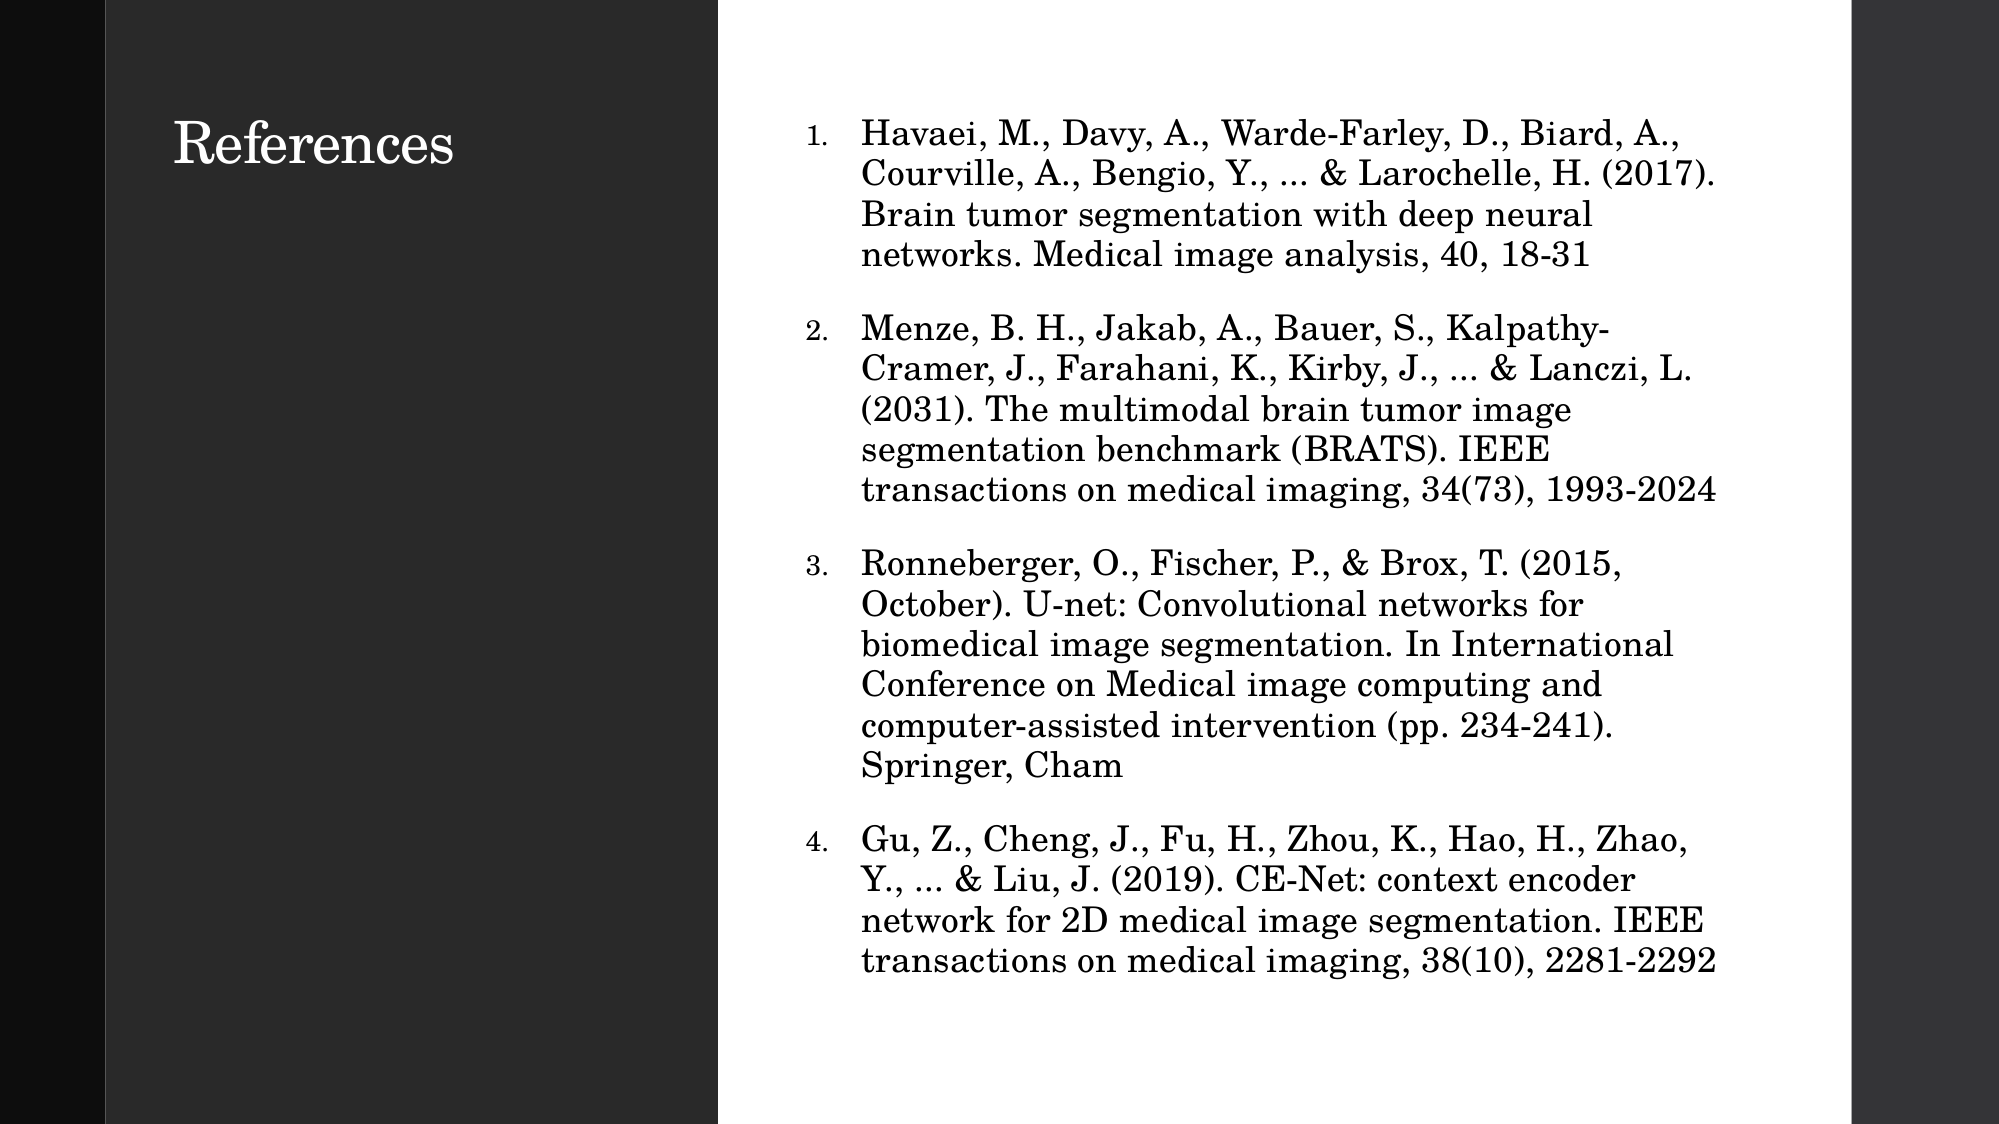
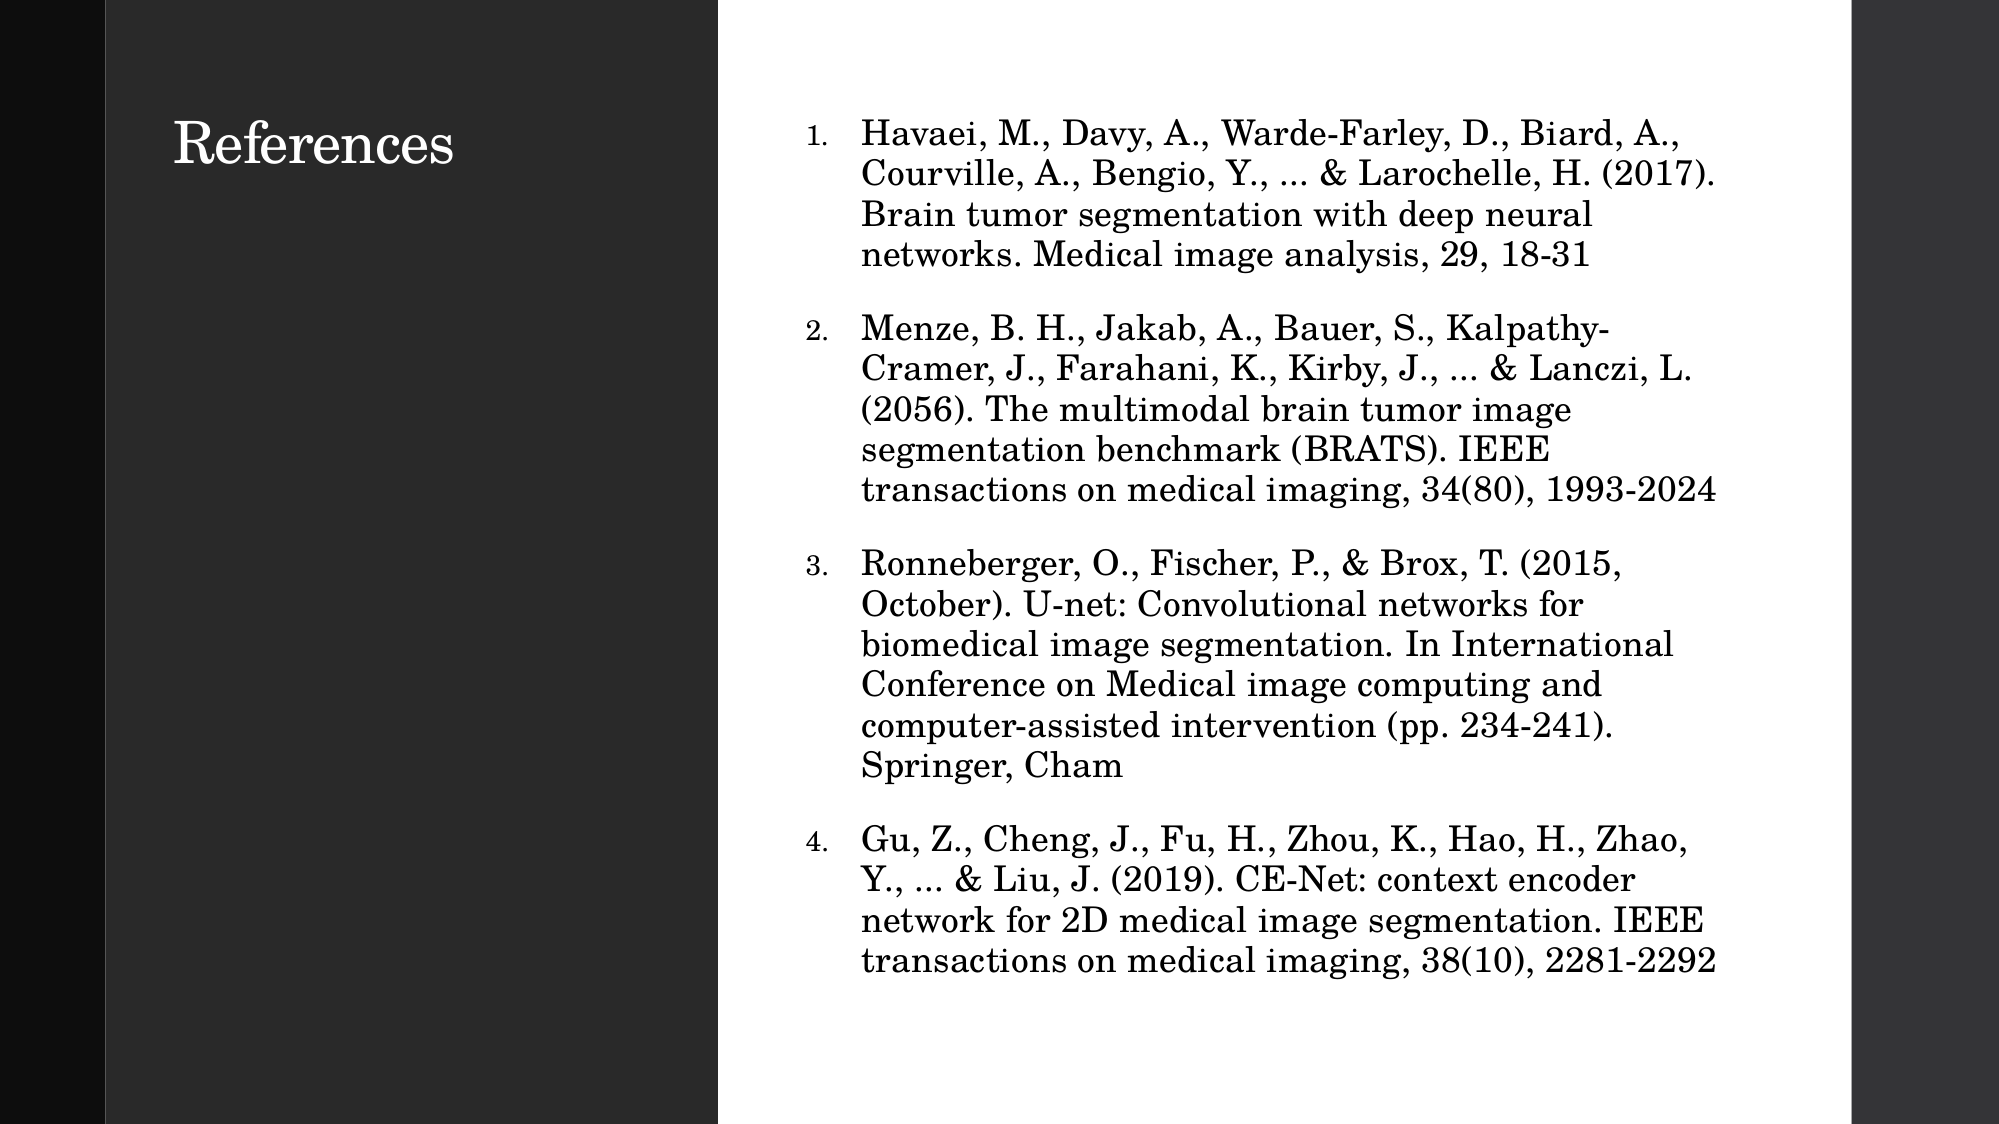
40: 40 -> 29 (1465, 255)
2031: 2031 -> 2056 (918, 410)
34(73: 34(73 -> 34(80 (1478, 490)
